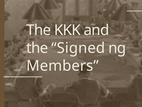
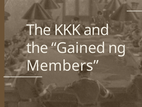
Signed: Signed -> Gained (78, 48)
